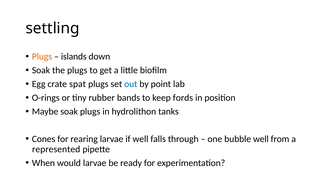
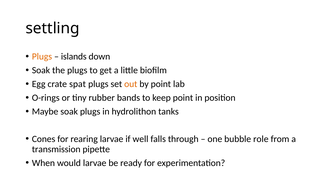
out colour: blue -> orange (131, 84)
keep fords: fords -> point (183, 98)
bubble well: well -> role (261, 139)
represented: represented -> transmission (56, 149)
